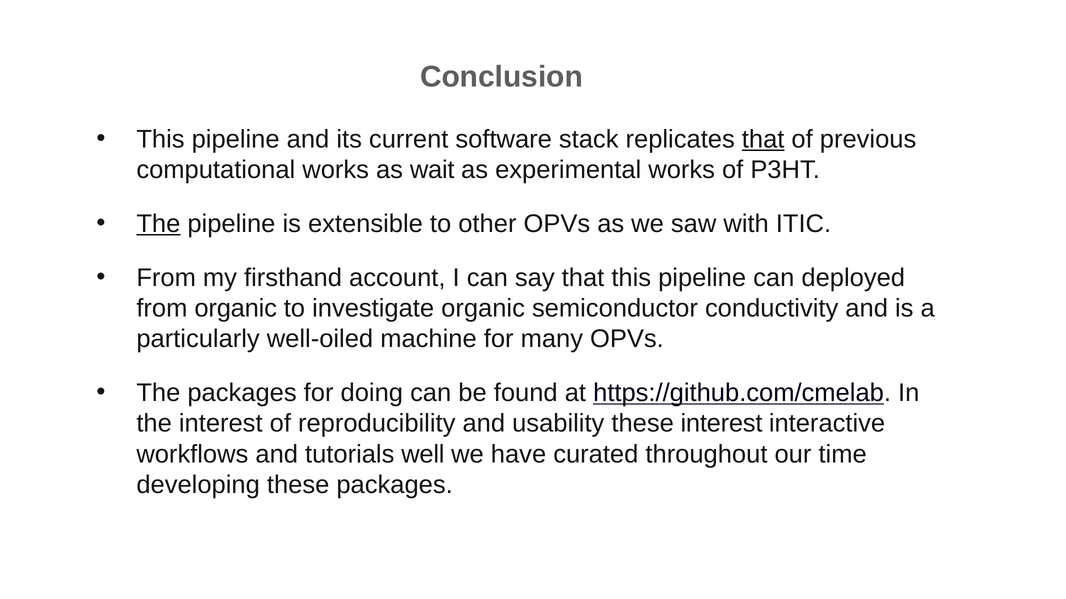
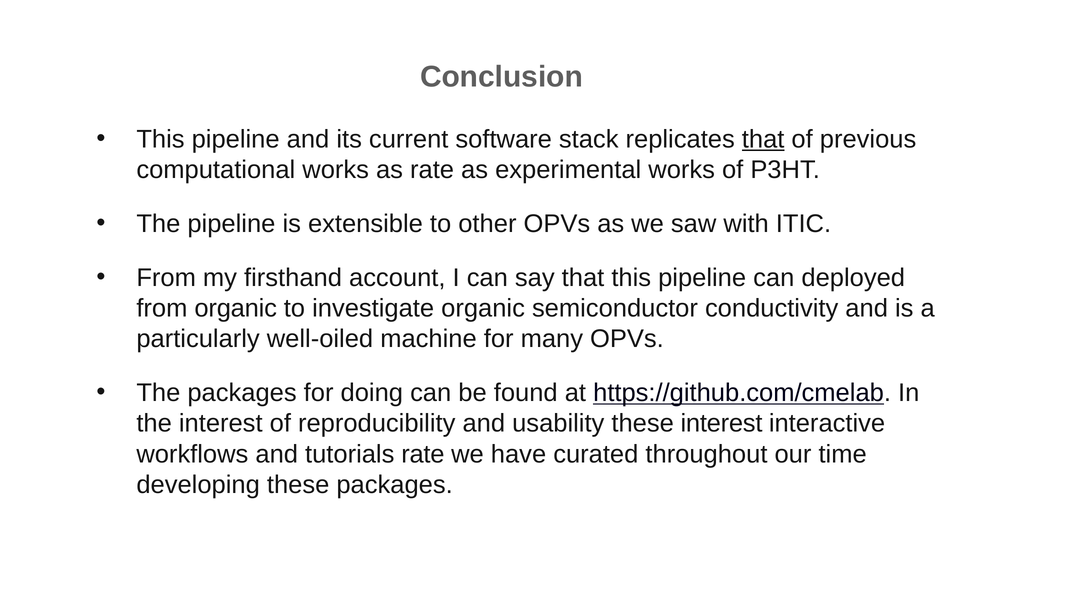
as wait: wait -> rate (432, 170)
The underline: present -> none (158, 224)
tutorials well: well -> rate (423, 455)
